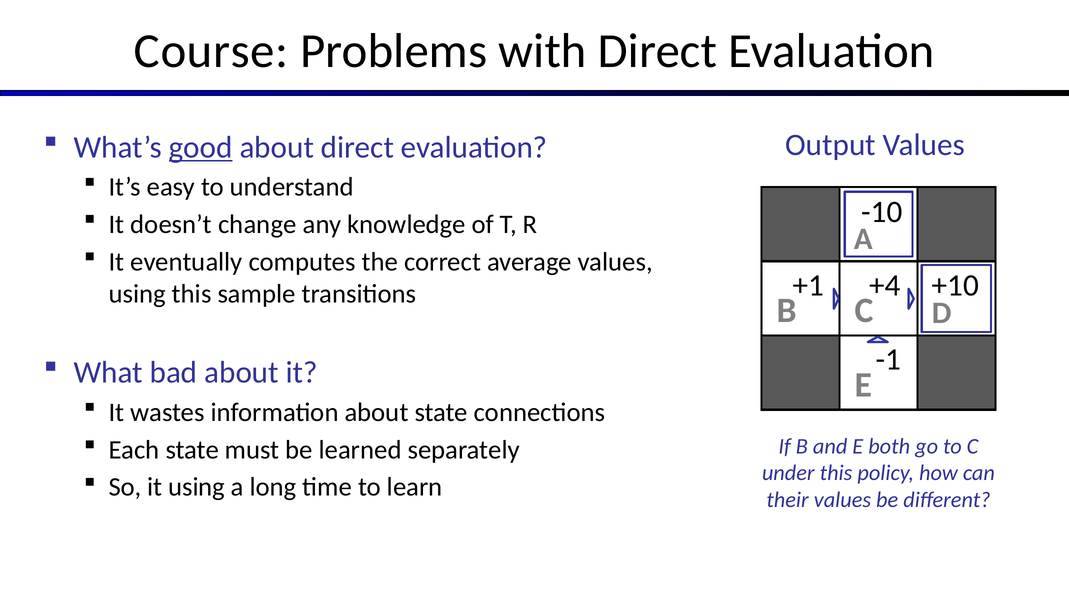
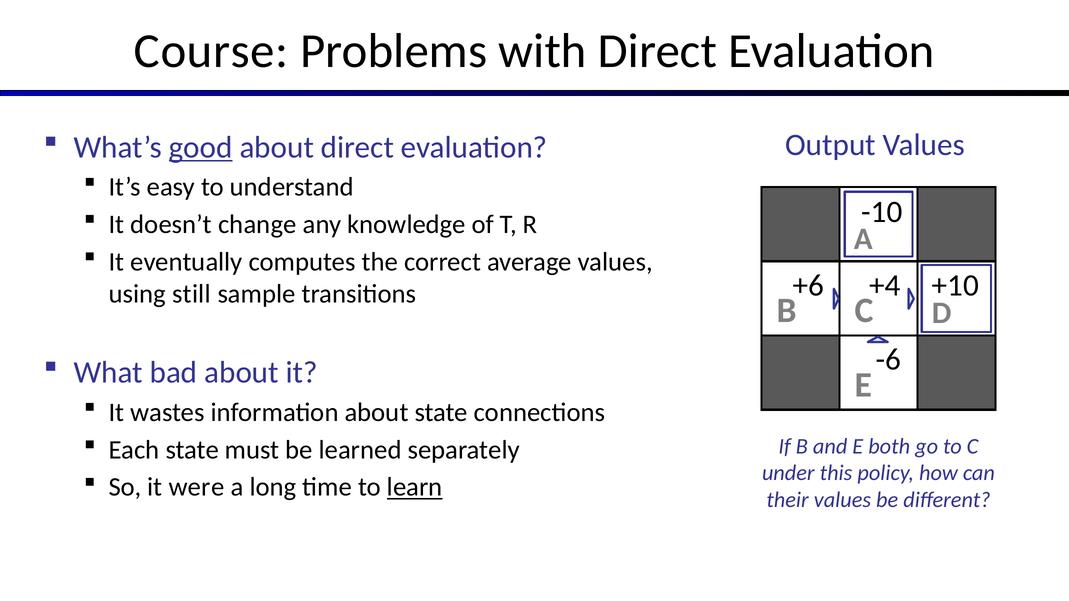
+1: +1 -> +6 (808, 285)
using this: this -> still (192, 294)
-1: -1 -> -6 (889, 360)
it using: using -> were (196, 487)
learn underline: none -> present (415, 487)
